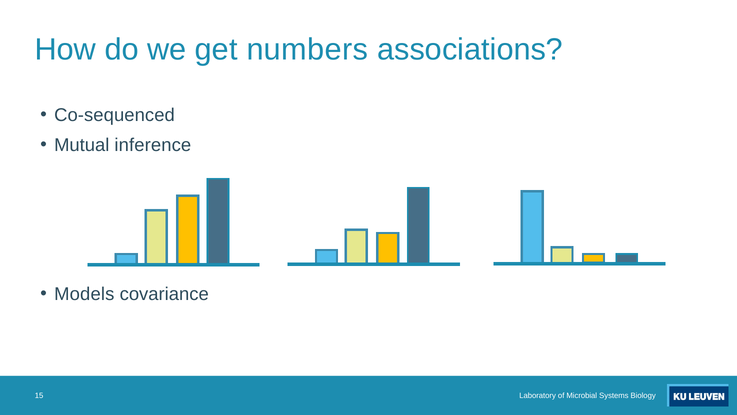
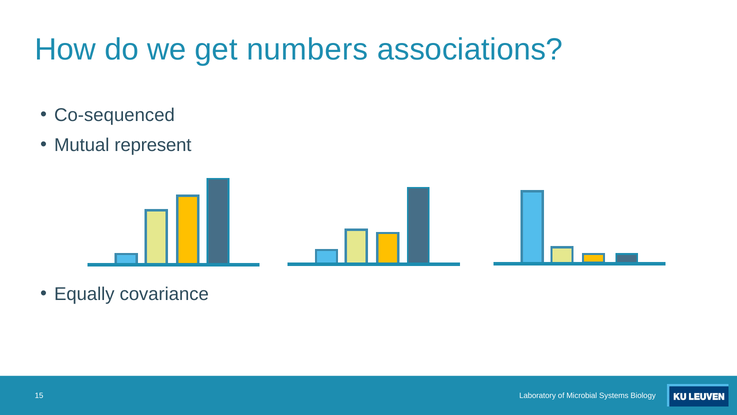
inference: inference -> represent (153, 145)
Models: Models -> Equally (84, 294)
